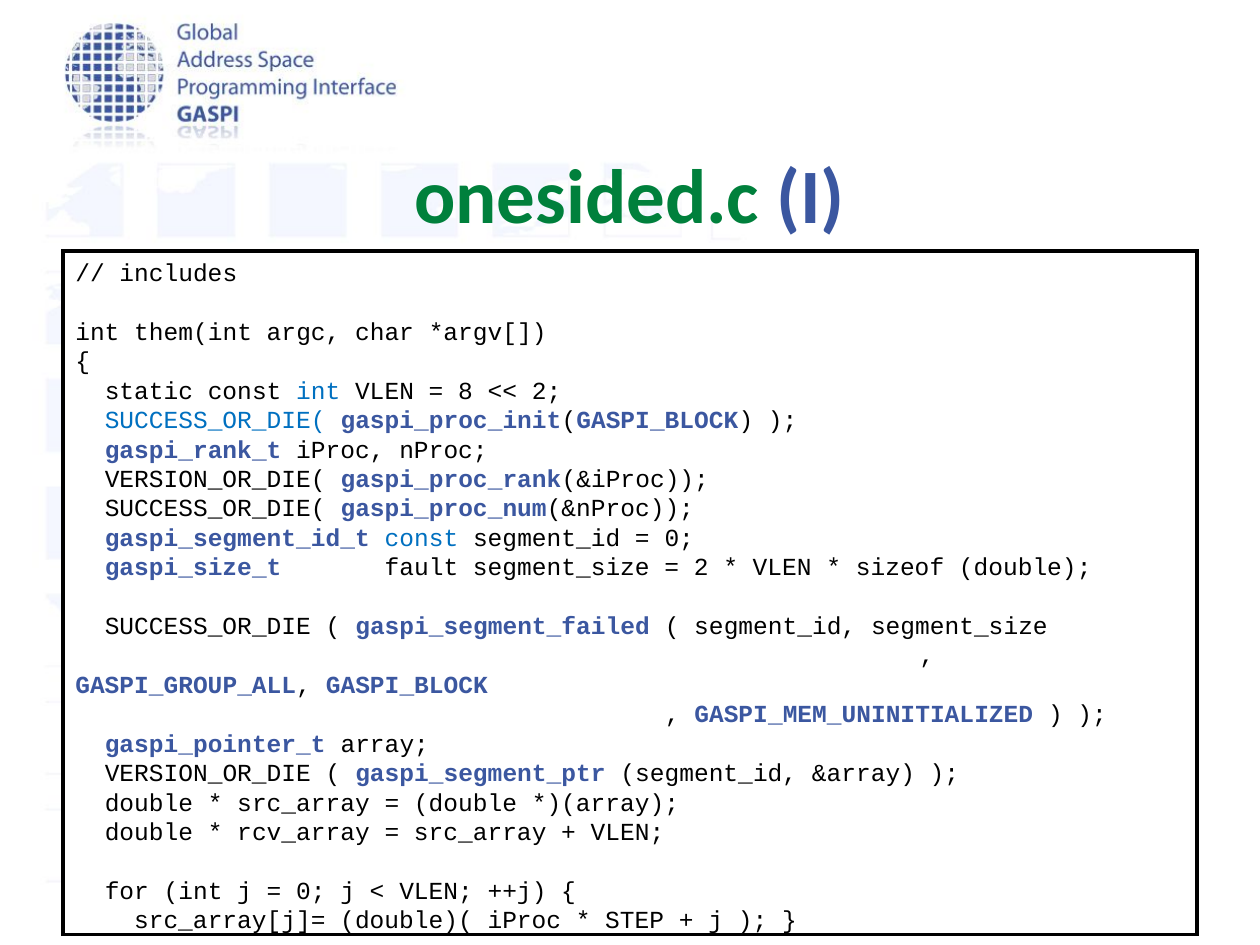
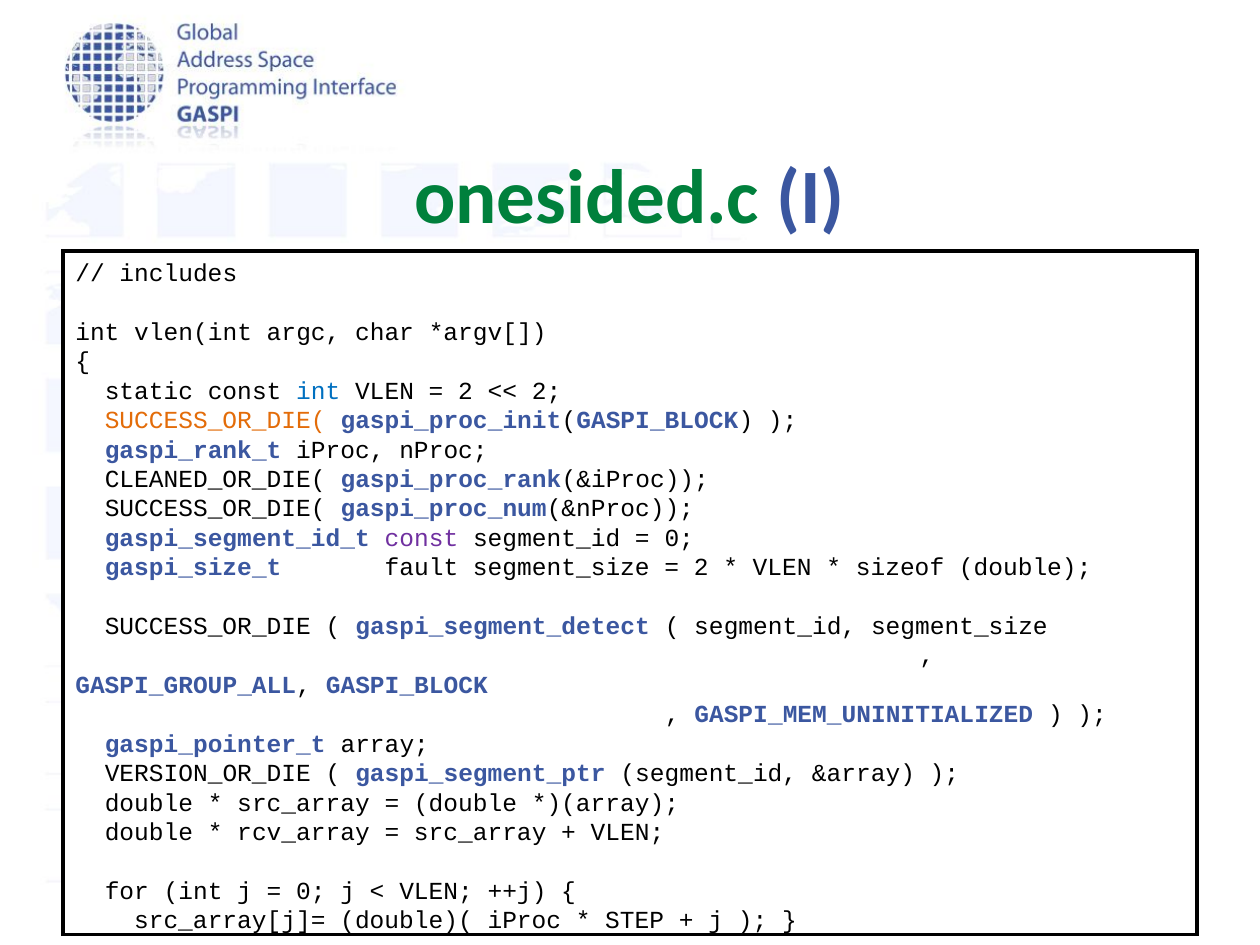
them(int: them(int -> vlen(int (193, 332)
8: 8 -> 2 (466, 391)
SUCCESS_OR_DIE( colour: blue -> orange (215, 421)
VERSION_OR_DIE(: VERSION_OR_DIE( -> CLEANED_OR_DIE( (215, 479)
const colour: blue -> purple (422, 538)
gaspi_segment_failed: gaspi_segment_failed -> gaspi_segment_detect (503, 626)
